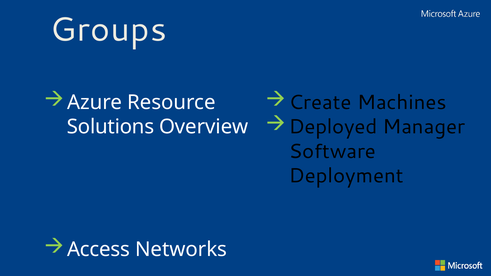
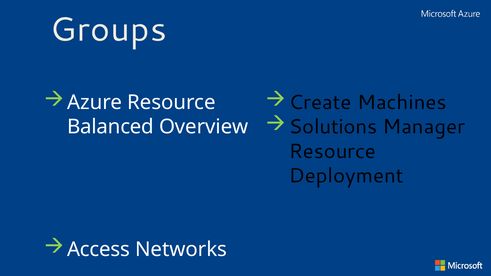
Deployed: Deployed -> Solutions (333, 127)
Solutions: Solutions -> Balanced (111, 127)
Software: Software -> Resource (332, 151)
